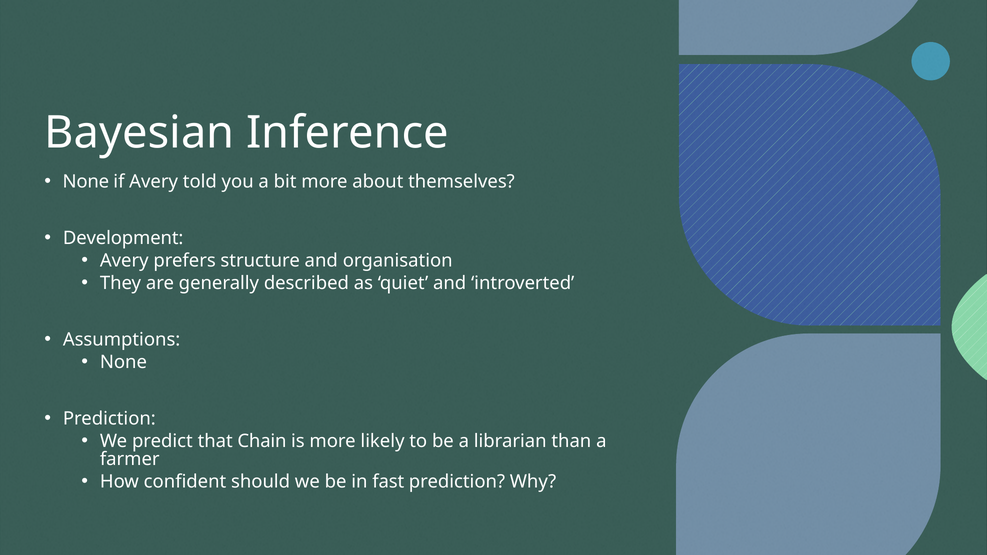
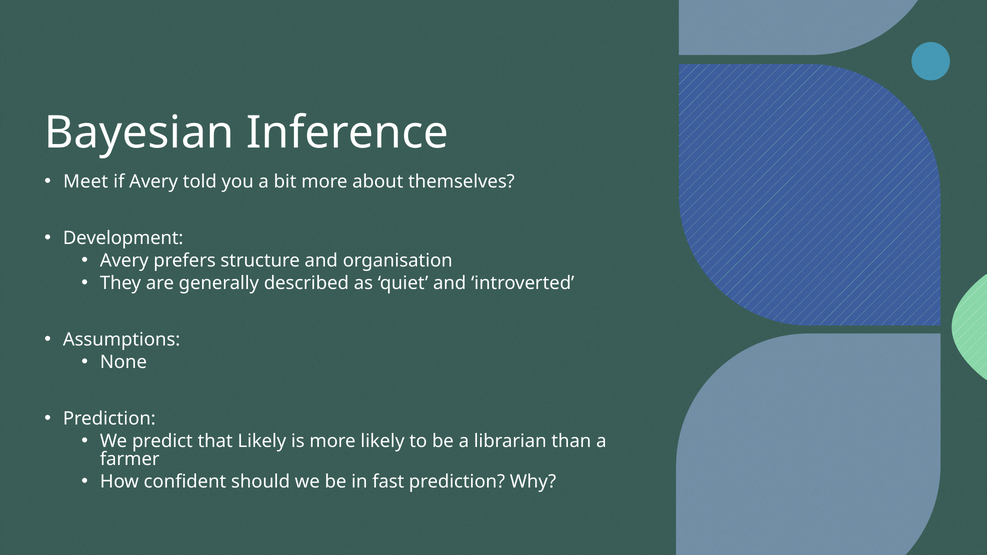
None: None -> Meet (86, 182)
that Chain: Chain -> Likely (262, 441)
